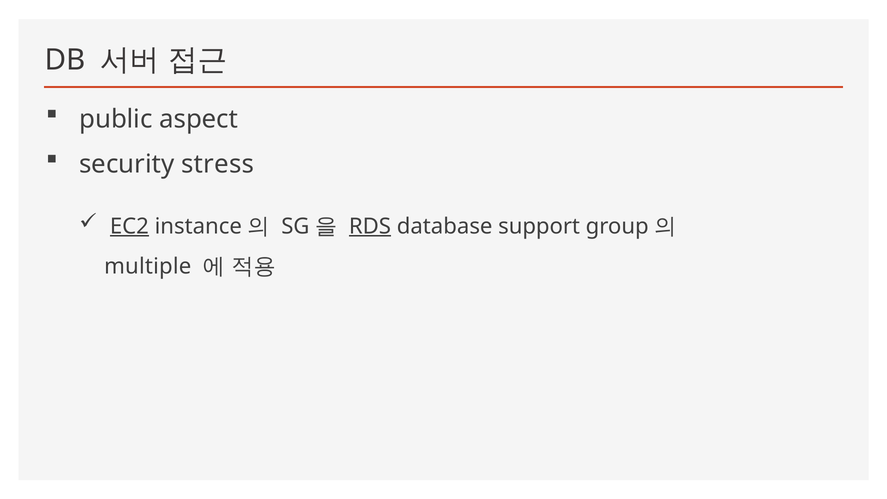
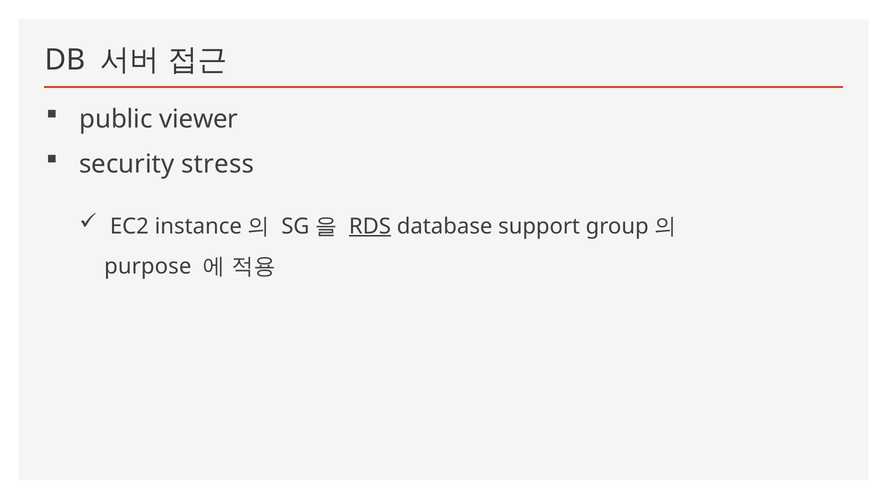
aspect: aspect -> viewer (199, 119)
EC2 underline: present -> none (129, 226)
multiple: multiple -> purpose (148, 266)
